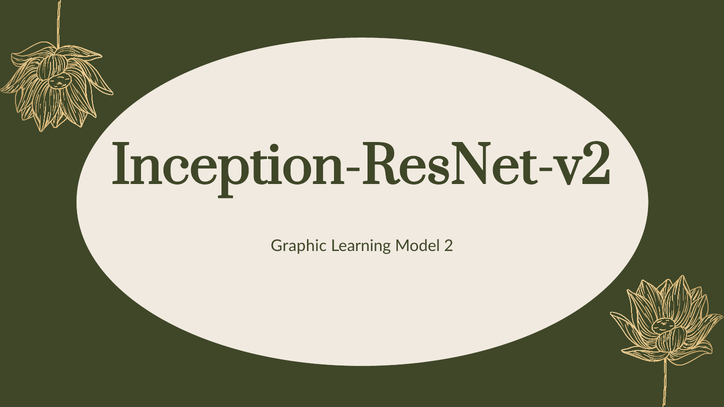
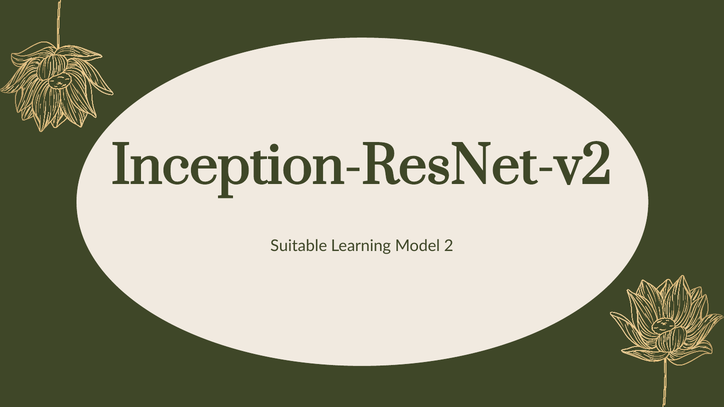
Graphic: Graphic -> Suitable (299, 246)
